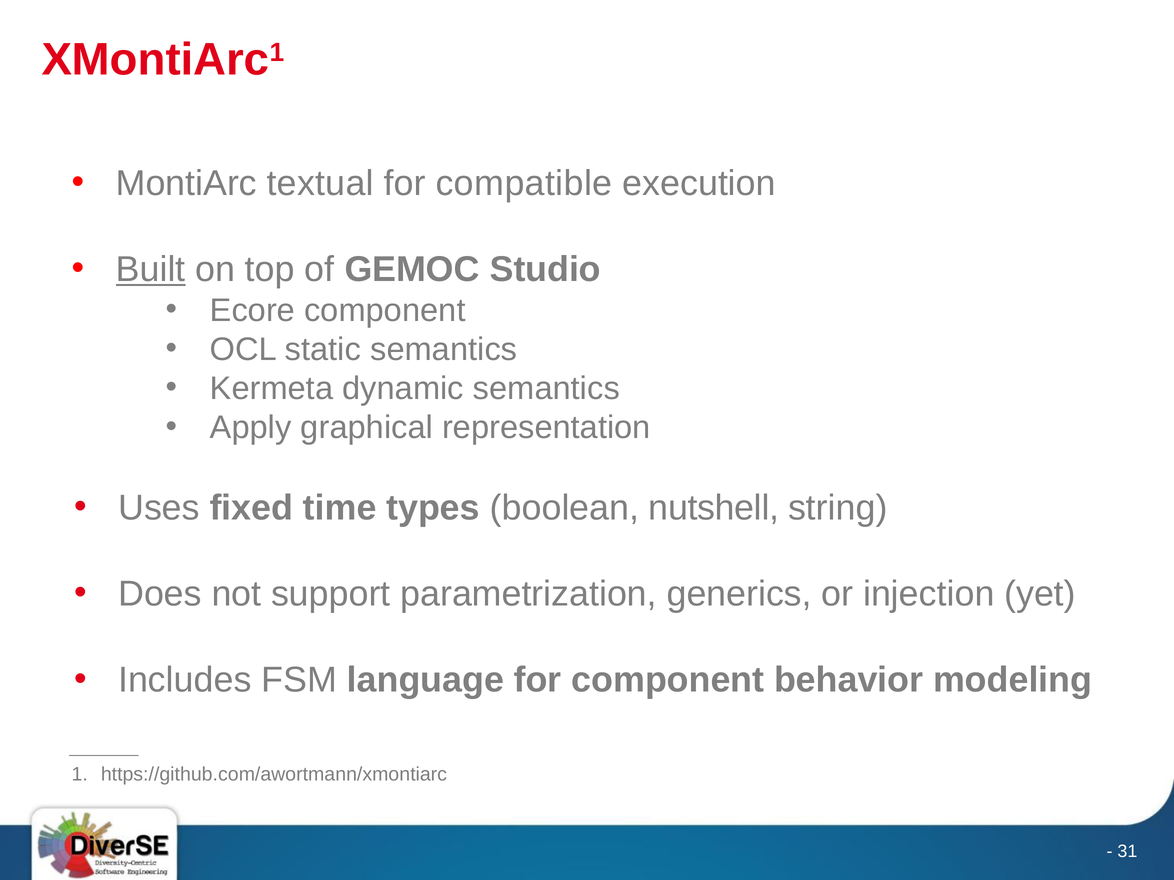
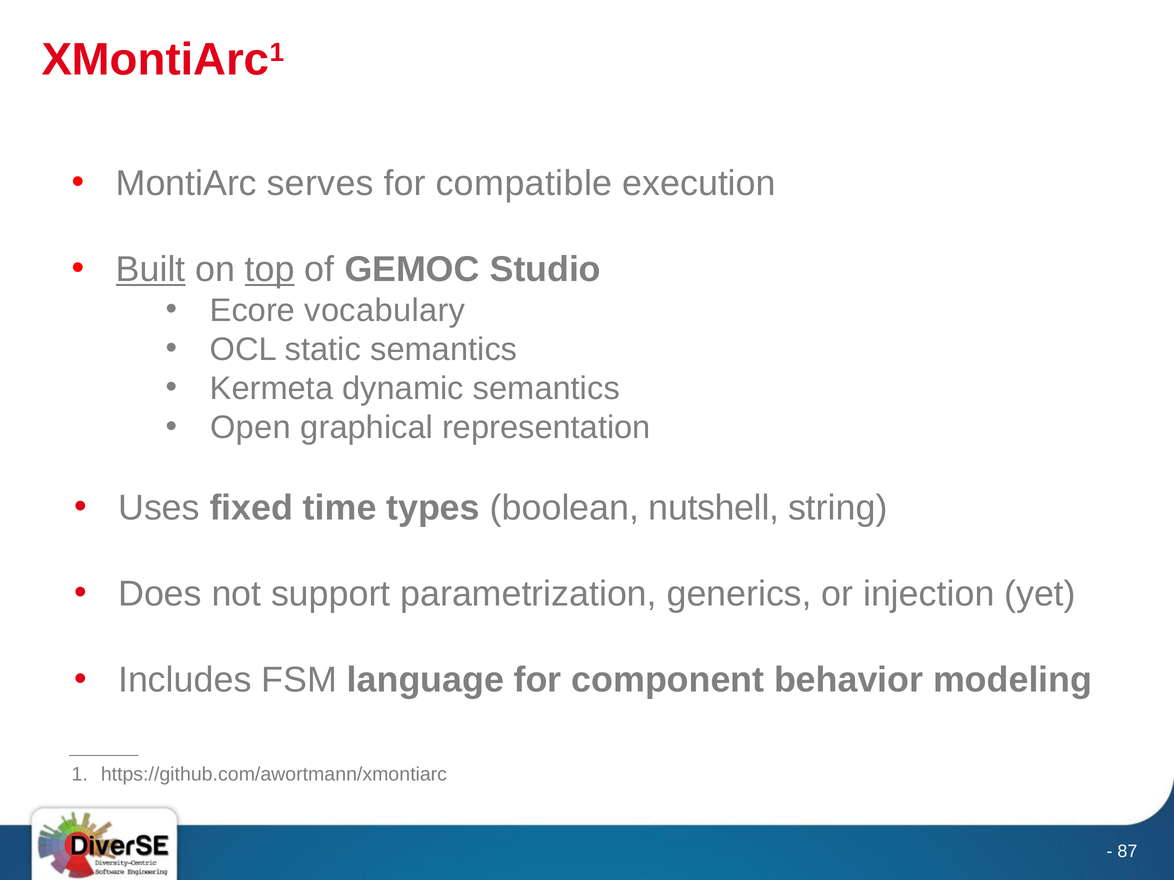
textual: textual -> serves (320, 184)
top underline: none -> present (270, 270)
Ecore component: component -> vocabulary (385, 310)
Apply: Apply -> Open (251, 428)
31: 31 -> 87 (1127, 852)
